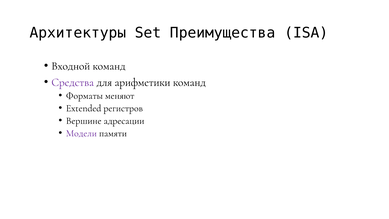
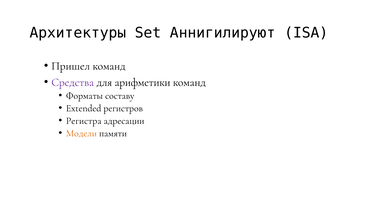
Преимущества: Преимущества -> Аннигилируют (223, 33)
Входной: Входной -> Пришел (71, 66)
меняют: меняют -> составу (120, 95)
Вершине: Вершине -> Регистра (84, 121)
Модели colour: purple -> orange (81, 133)
